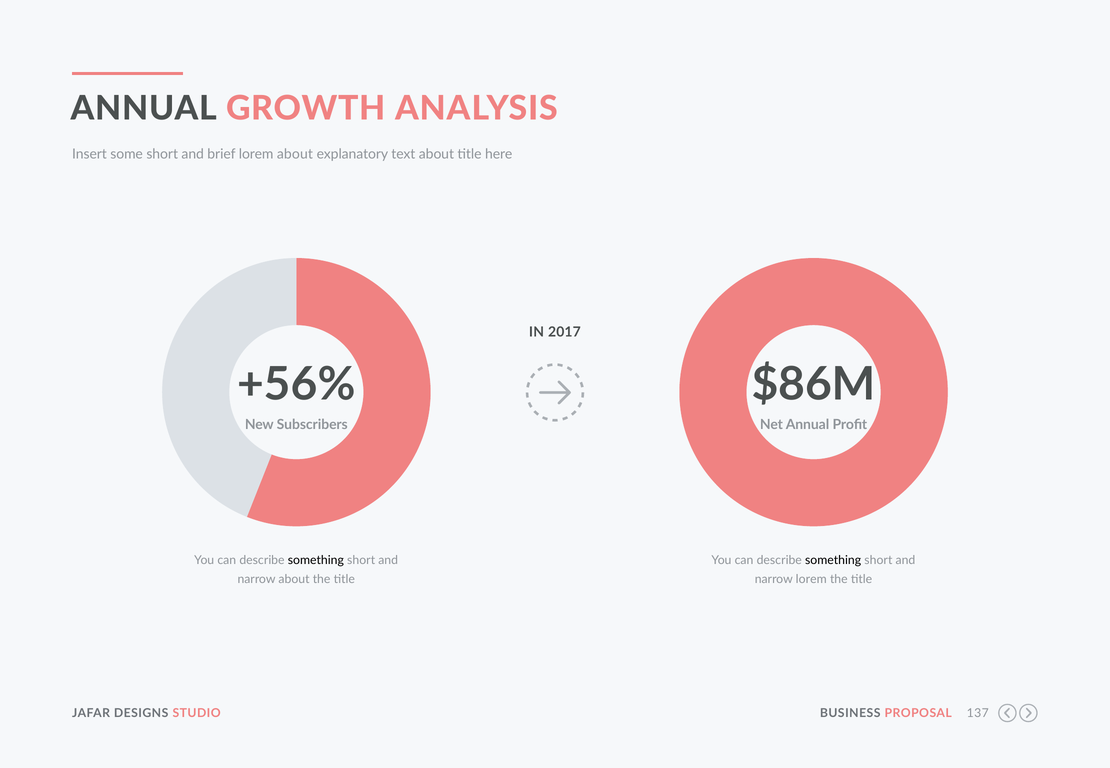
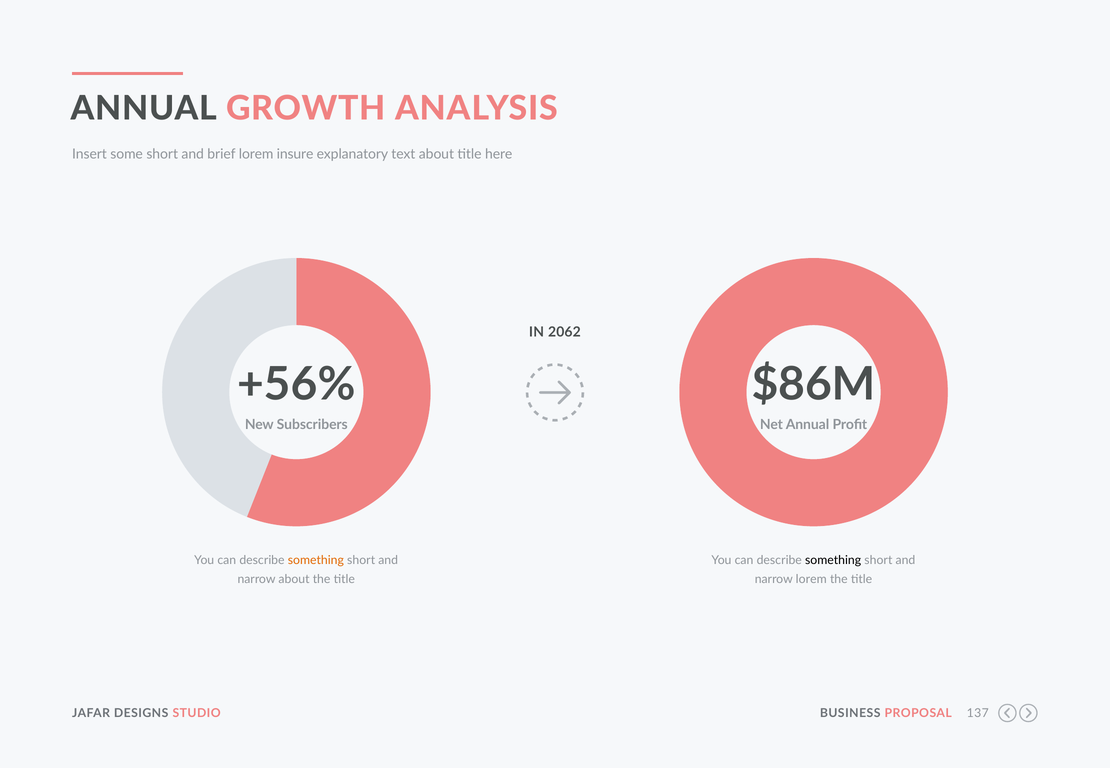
lorem about: about -> insure (295, 154)
2017: 2017 -> 2062 (564, 332)
something colour: black -> orange (316, 561)
